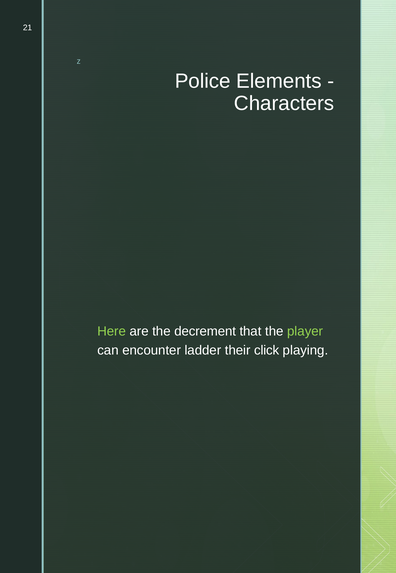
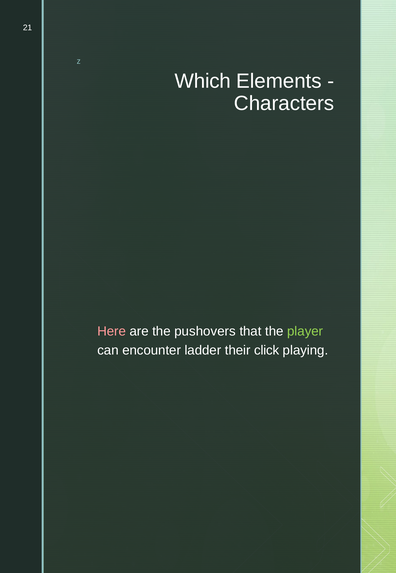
Police: Police -> Which (203, 81)
Here colour: light green -> pink (112, 331)
decrement: decrement -> pushovers (205, 331)
